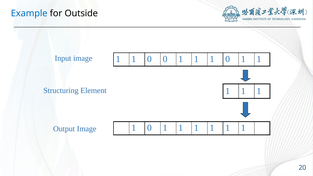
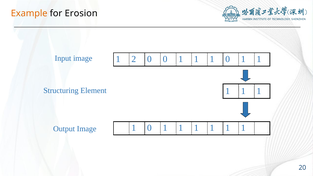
Example colour: blue -> orange (29, 13)
Outside: Outside -> Erosion (81, 13)
1: 1 -> 2 (134, 59)
